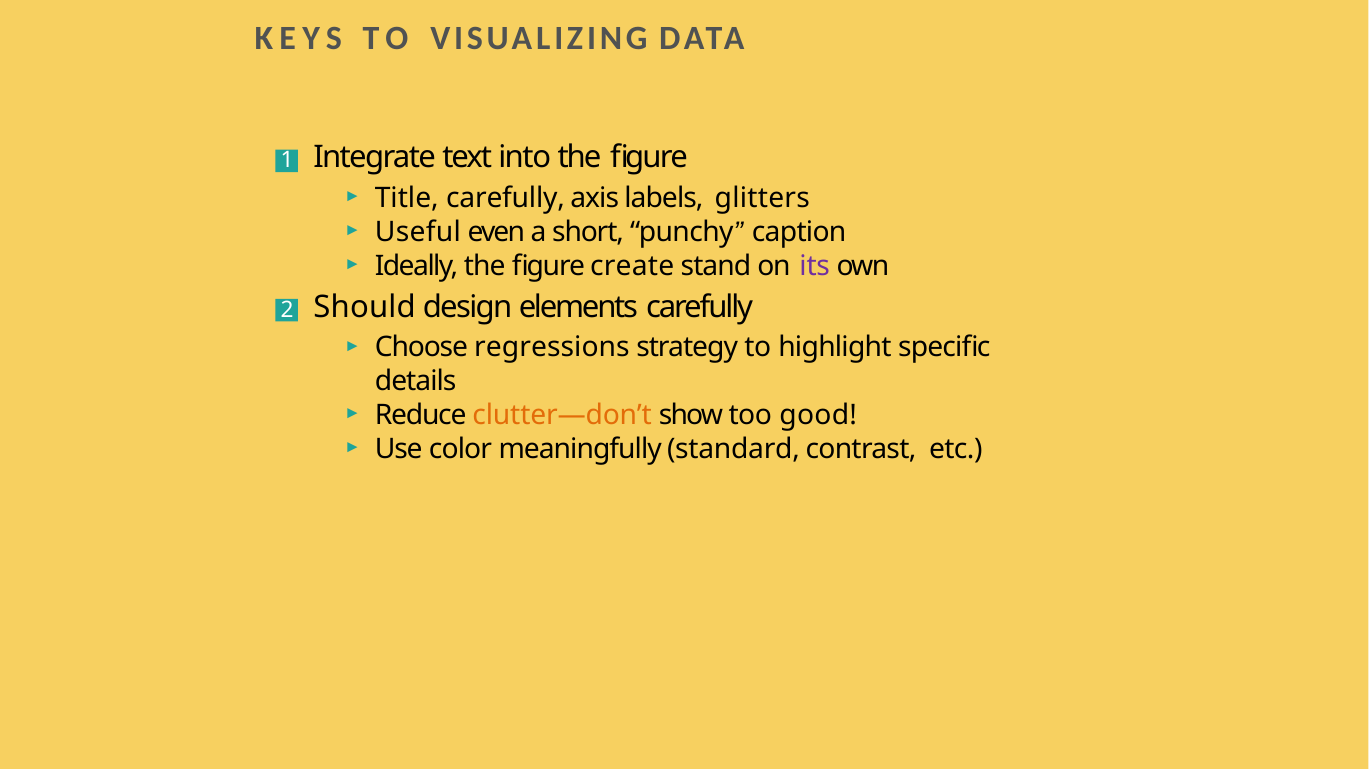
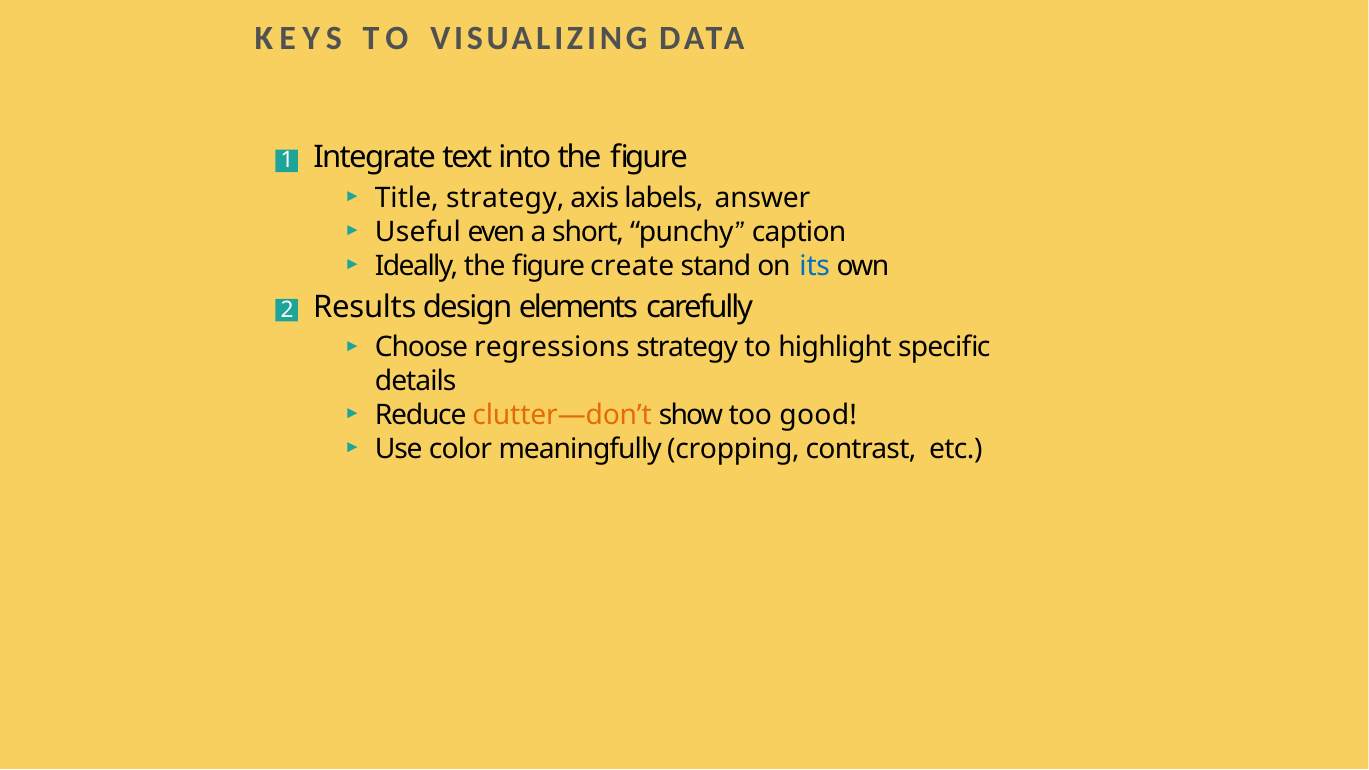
Title carefully: carefully -> strategy (505, 198)
glitters: glitters -> answer (763, 198)
its colour: purple -> blue (815, 266)
Should: Should -> Results (365, 307)
standard: standard -> cropping (733, 449)
